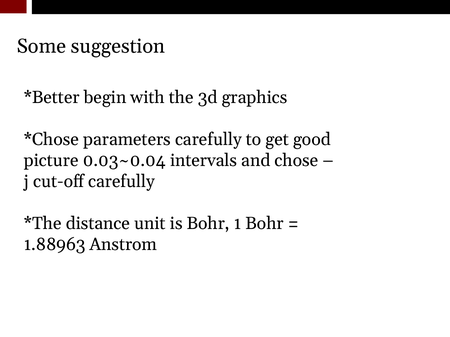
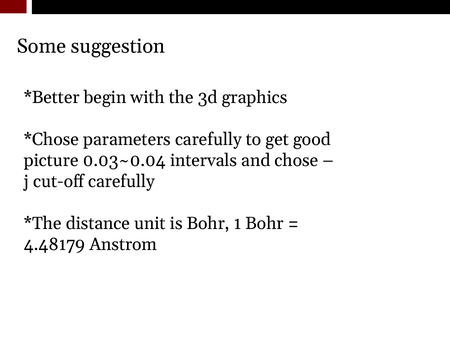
1.88963: 1.88963 -> 4.48179 (55, 245)
